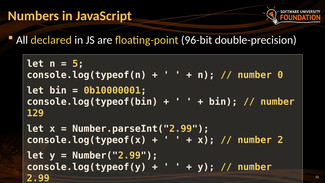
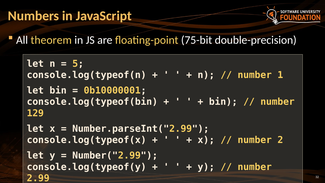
declared: declared -> theorem (51, 40)
96-bit: 96-bit -> 75-bit (197, 40)
0: 0 -> 1 (280, 75)
